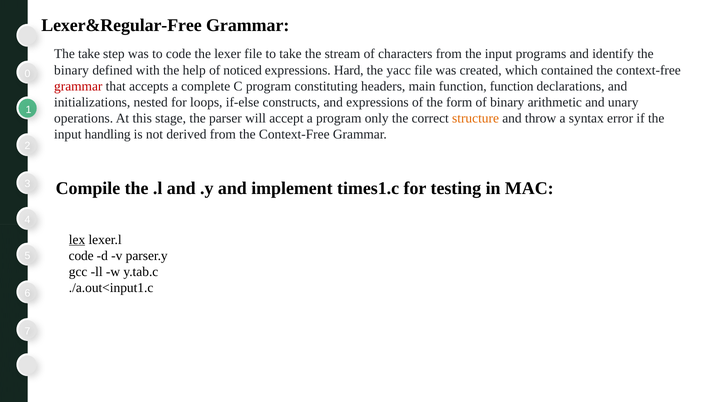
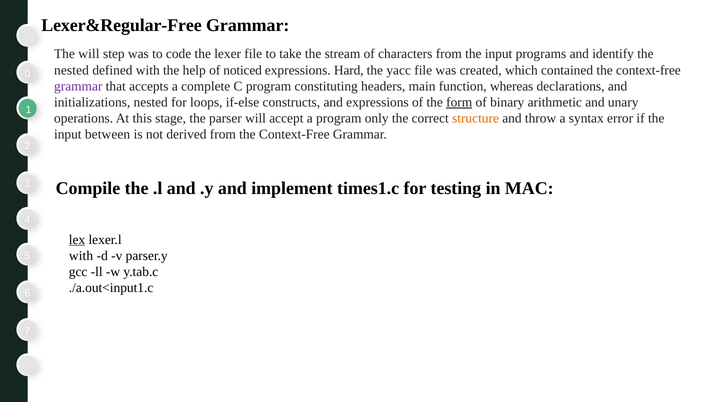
The take: take -> will (89, 54)
binary: binary -> nested (72, 70)
grammar colour: red -> purple (78, 86)
function function: function -> whereas (512, 86)
form underline: none -> present (459, 102)
handling: handling -> between (108, 134)
code: code -> with (81, 256)
